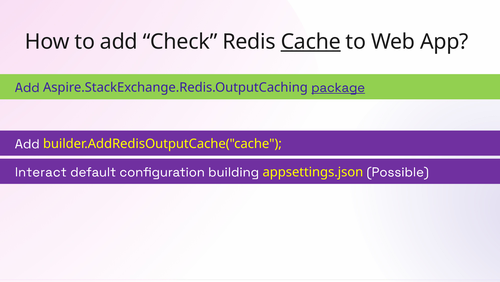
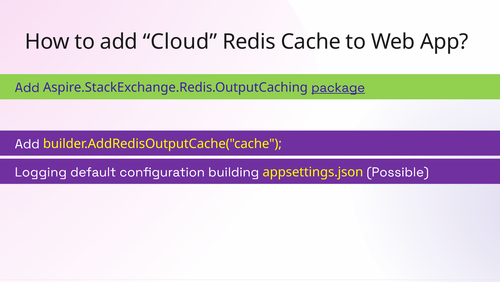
Check: Check -> Cloud (180, 42)
Cache underline: present -> none (311, 42)
Interact: Interact -> Logging (41, 172)
